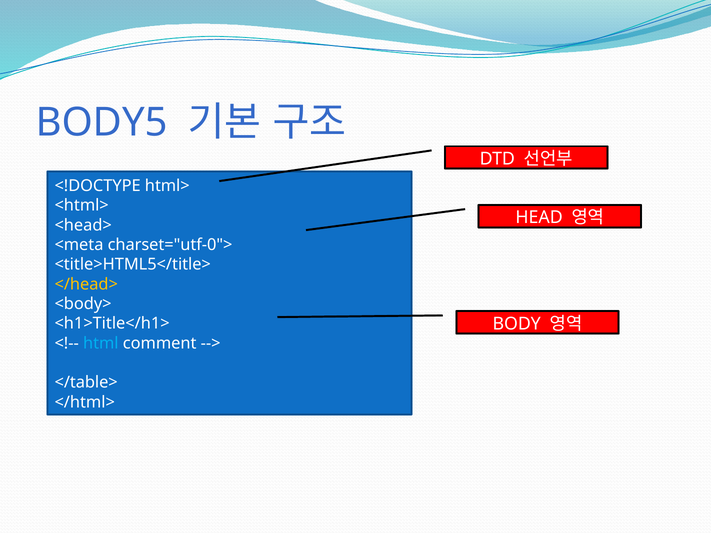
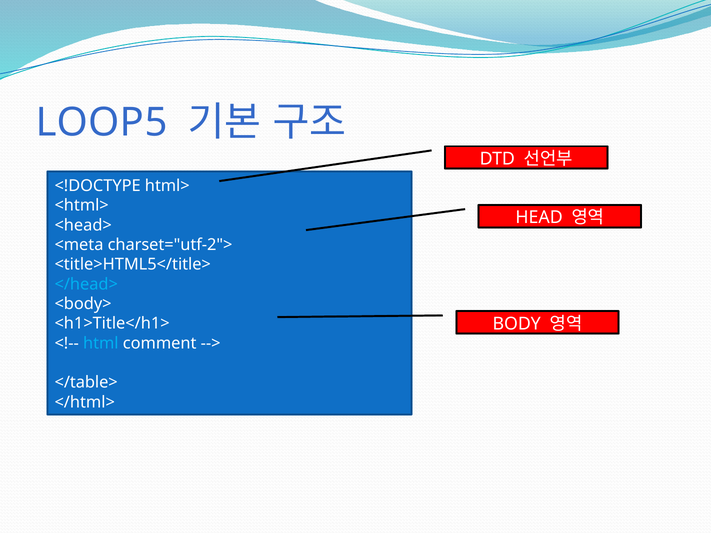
BODY5: BODY5 -> LOOP5 (101, 122)
charset="utf-0">: charset="utf-0"> -> charset="utf-2"> (170, 245)
</head> colour: yellow -> light blue (86, 284)
